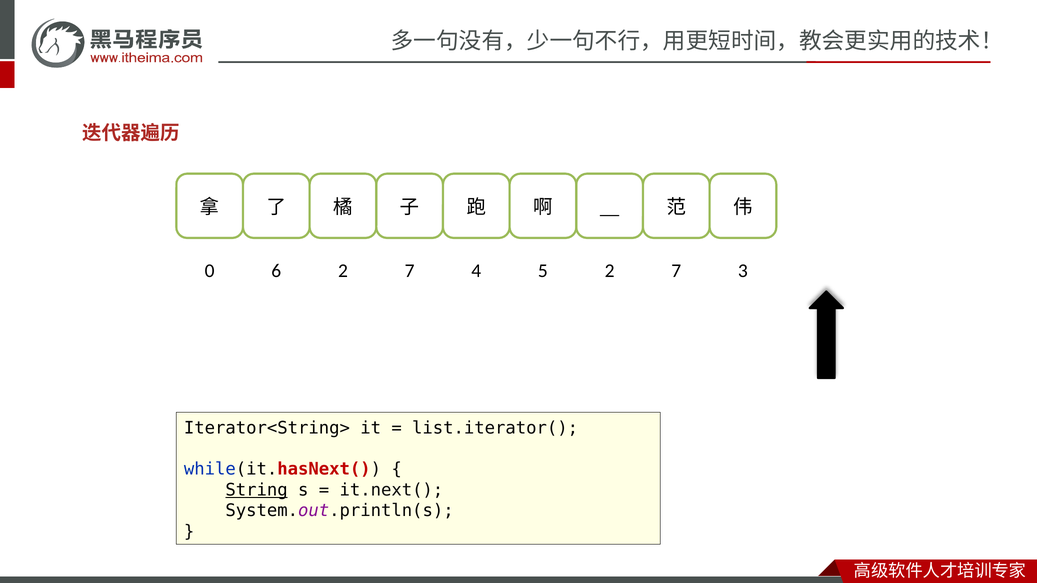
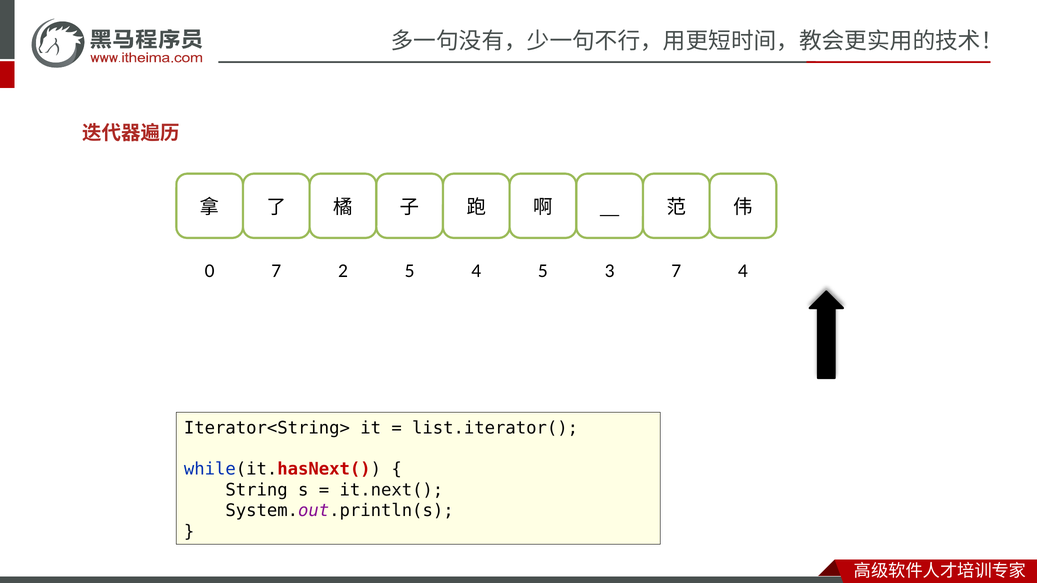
0 6: 6 -> 7 (276, 271)
7: 7 -> 5 (410, 271)
5 2: 2 -> 3 (610, 271)
7 3: 3 -> 4 (743, 271)
String underline: present -> none (257, 490)
